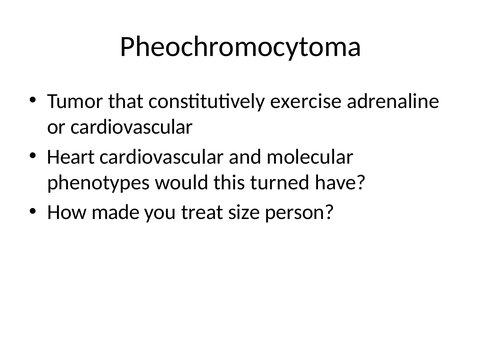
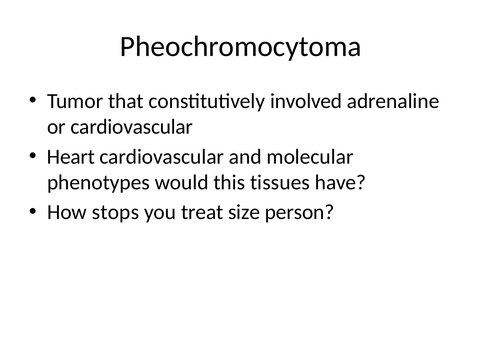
exercise: exercise -> involved (306, 101)
turned: turned -> tissues (280, 183)
made: made -> stops (115, 213)
